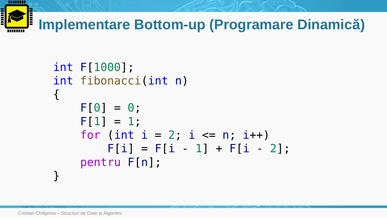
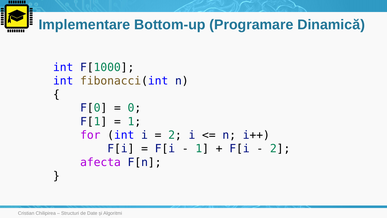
pentru: pentru -> afecta (101, 162)
